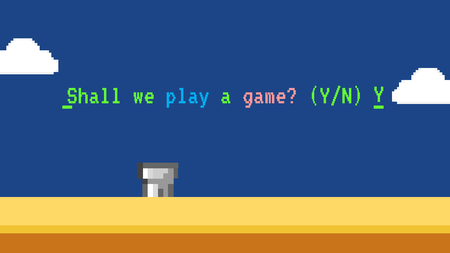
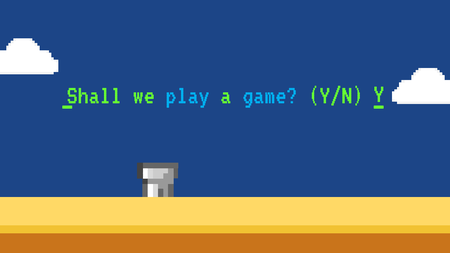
game colour: pink -> light blue (270, 94)
